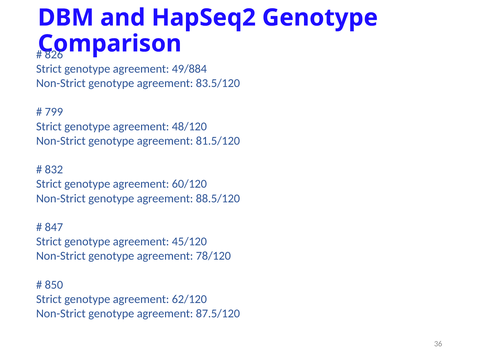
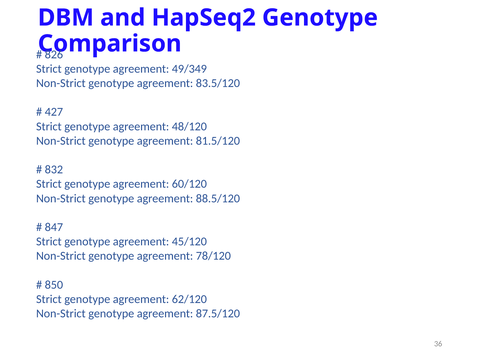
49/884: 49/884 -> 49/349 (189, 69)
799: 799 -> 427 (54, 112)
